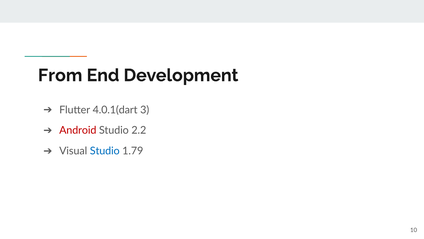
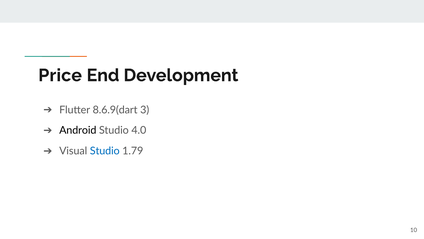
From: From -> Price (60, 75)
4.0.1(dart: 4.0.1(dart -> 8.6.9(dart (115, 110)
Android colour: red -> black (78, 130)
2.2: 2.2 -> 4.0 (139, 130)
